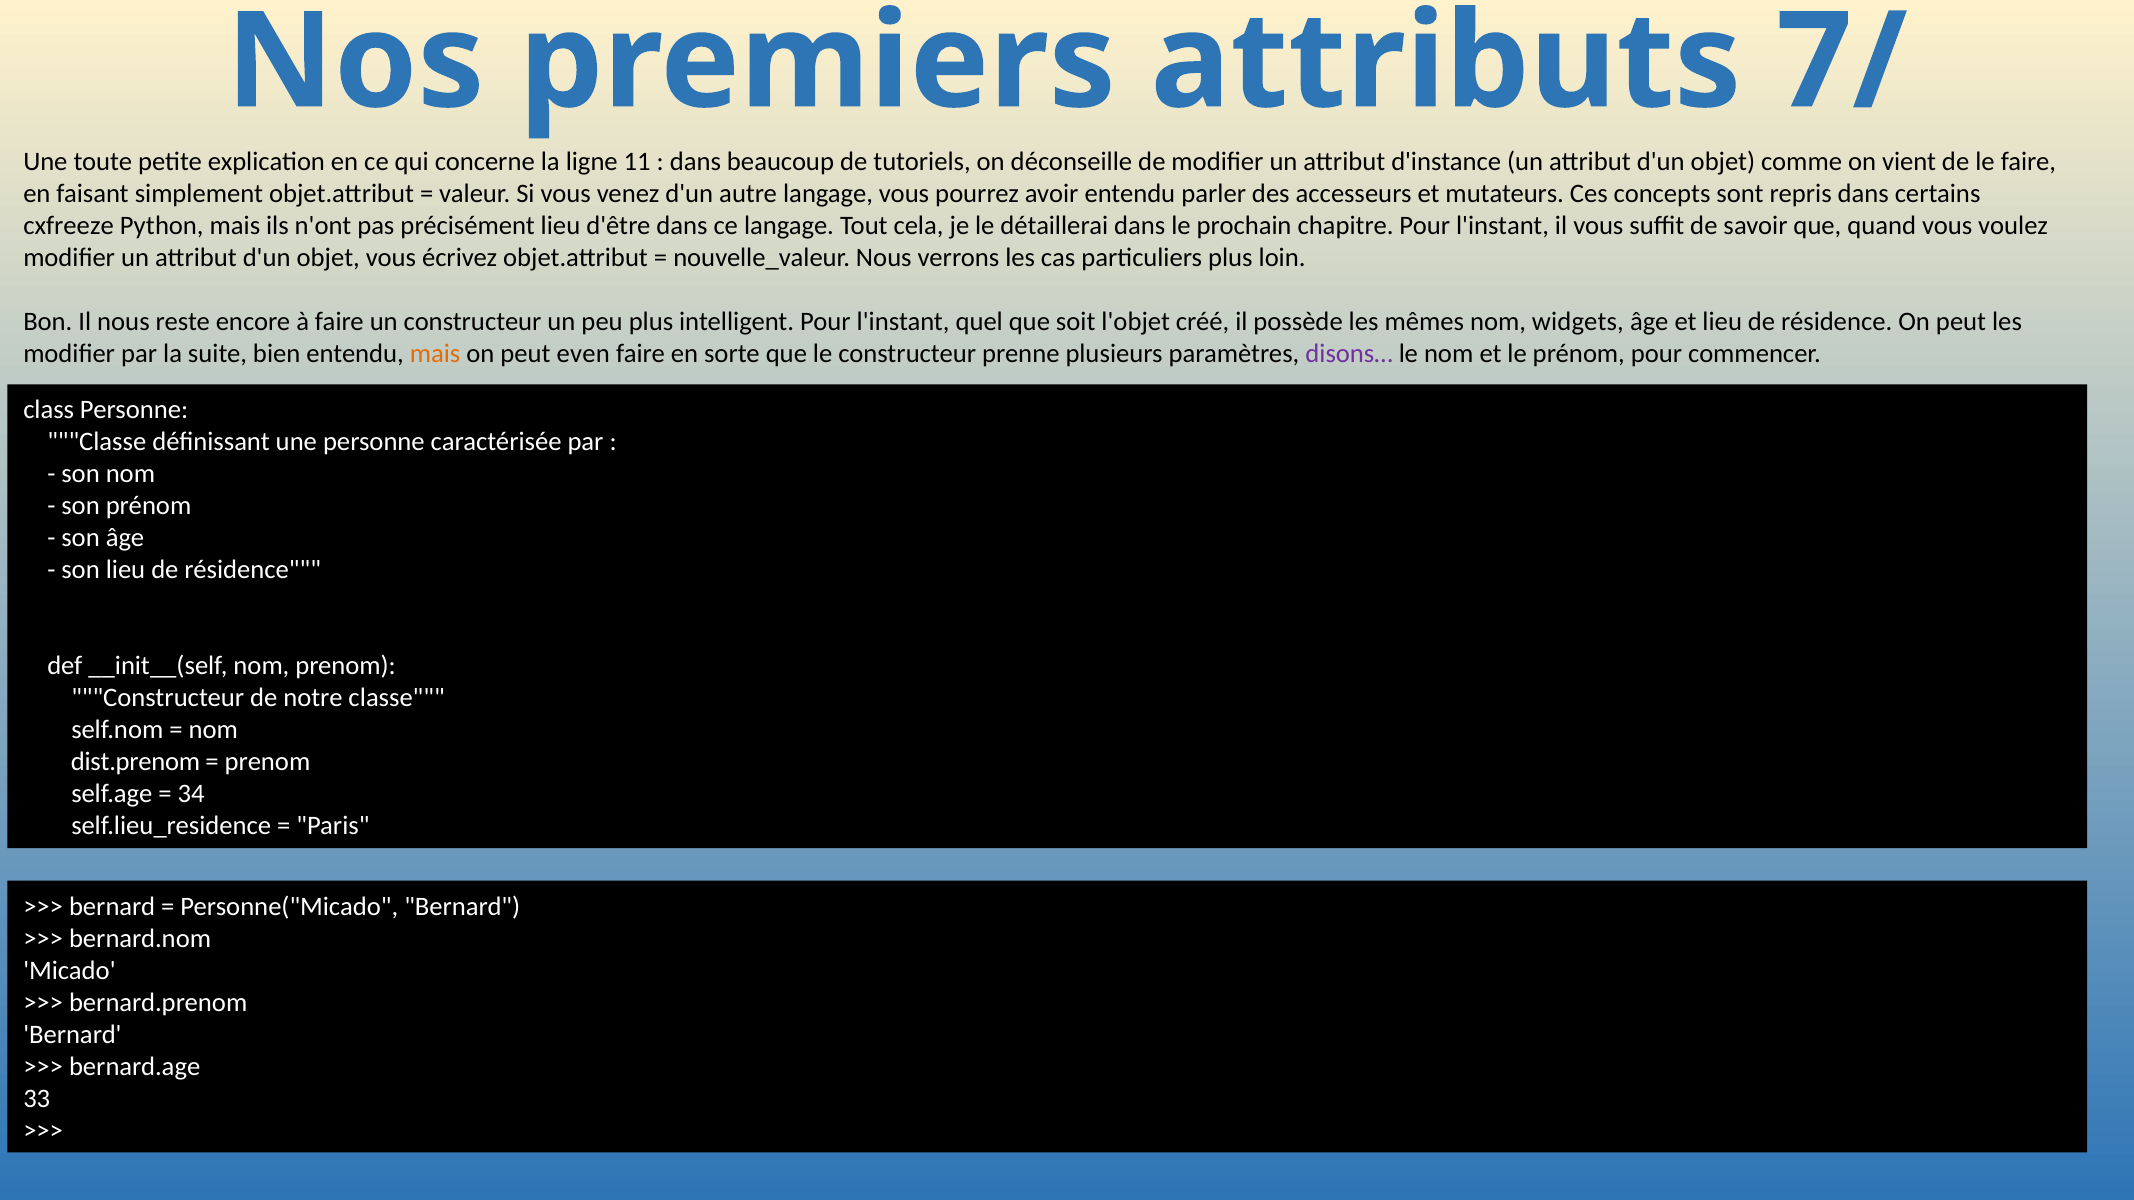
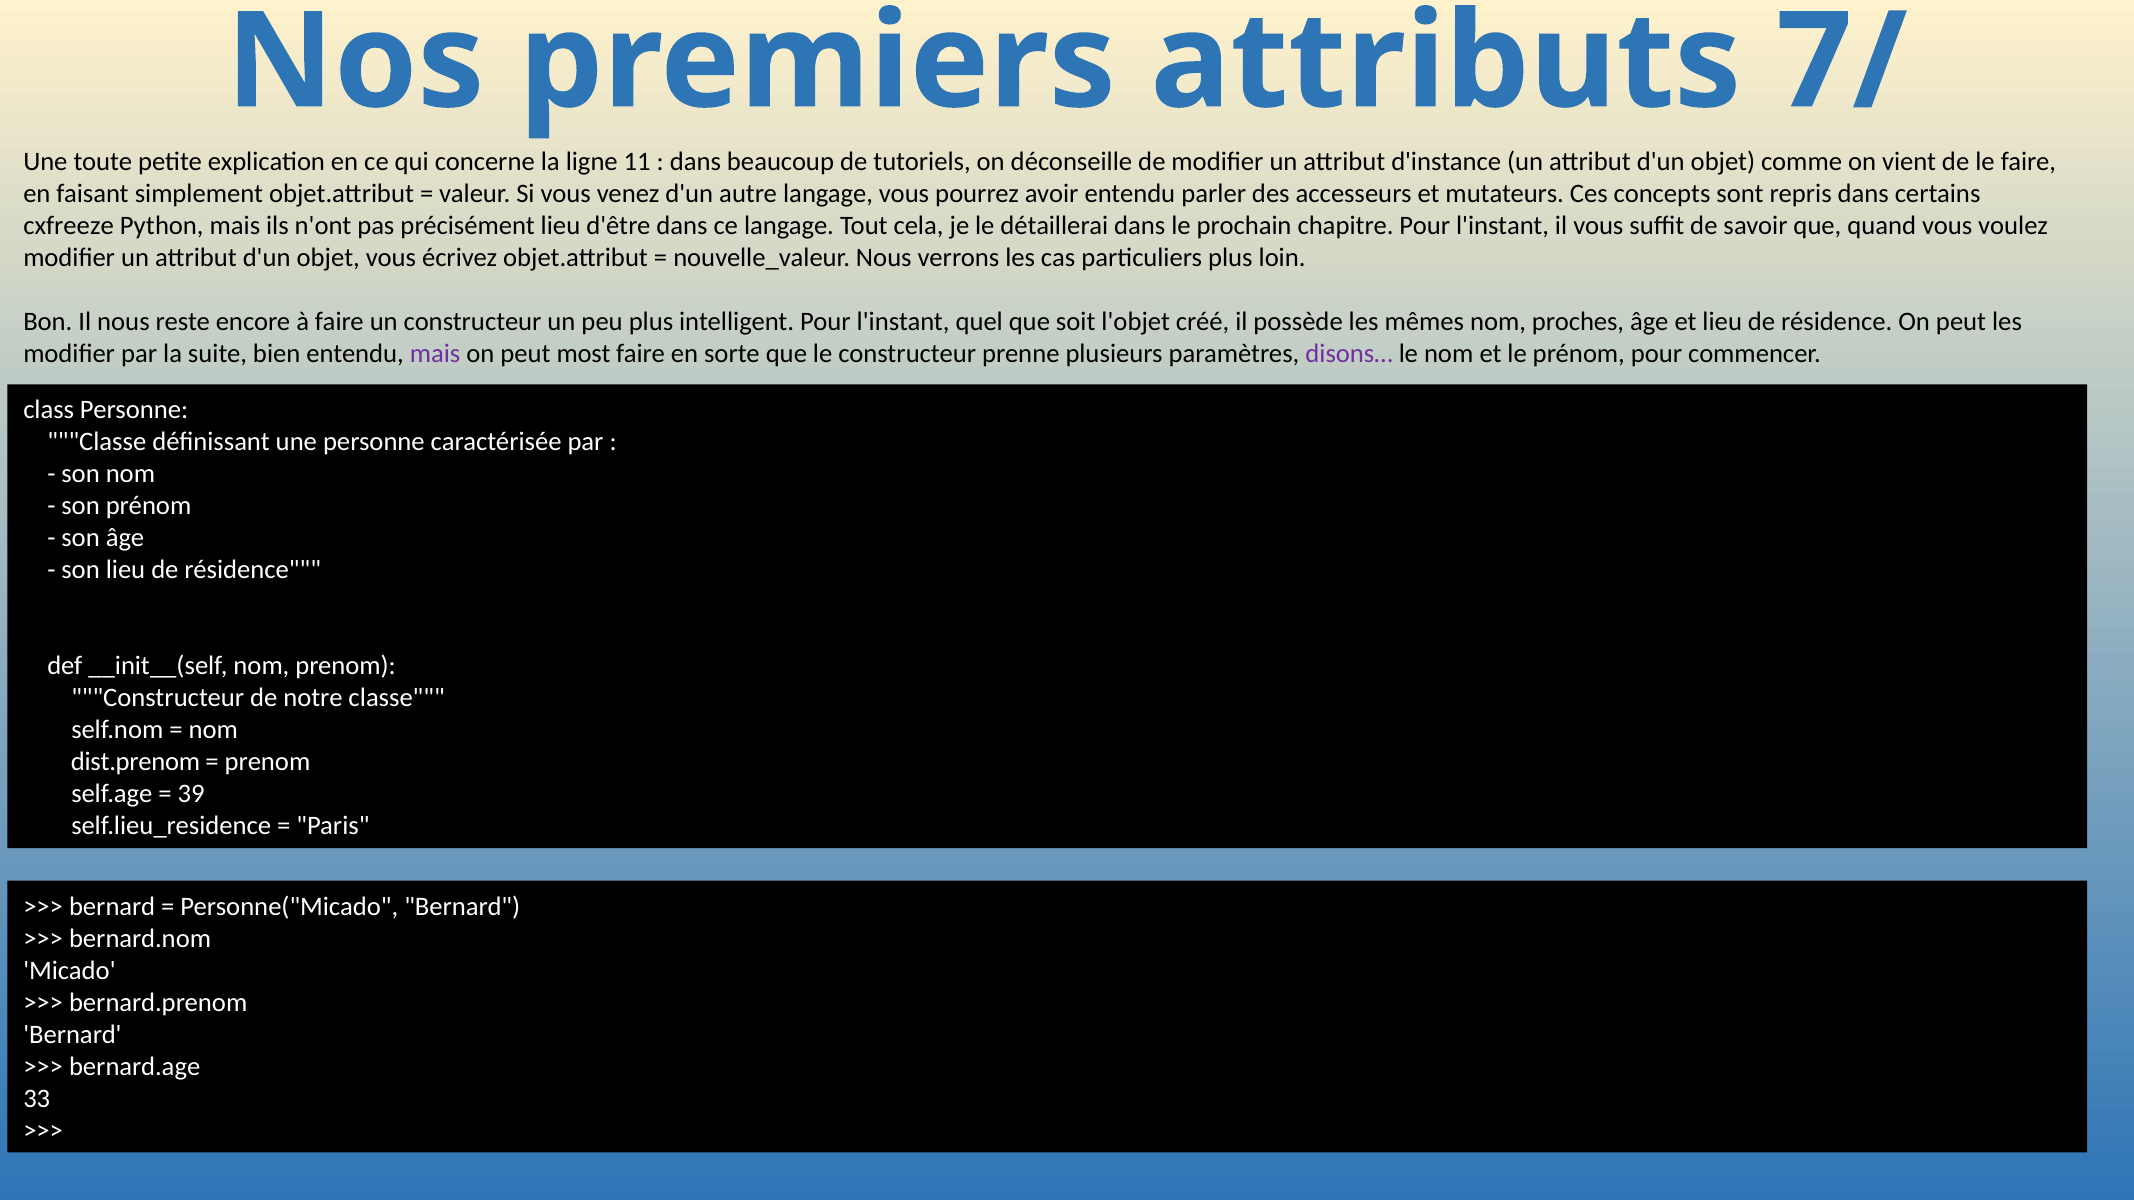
widgets: widgets -> proches (1578, 321)
mais colour: orange -> purple (435, 353)
even: even -> most (584, 353)
34: 34 -> 39 (191, 794)
